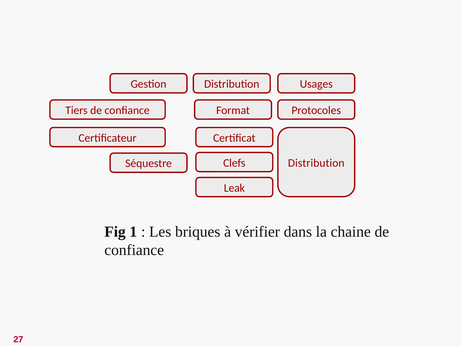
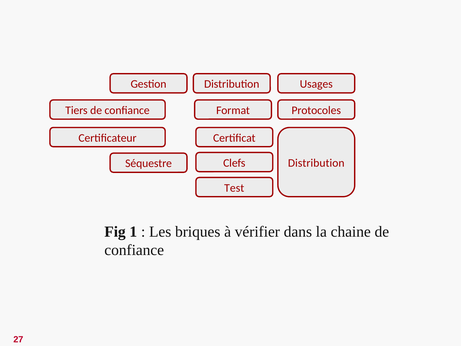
Leak: Leak -> Test (234, 188)
